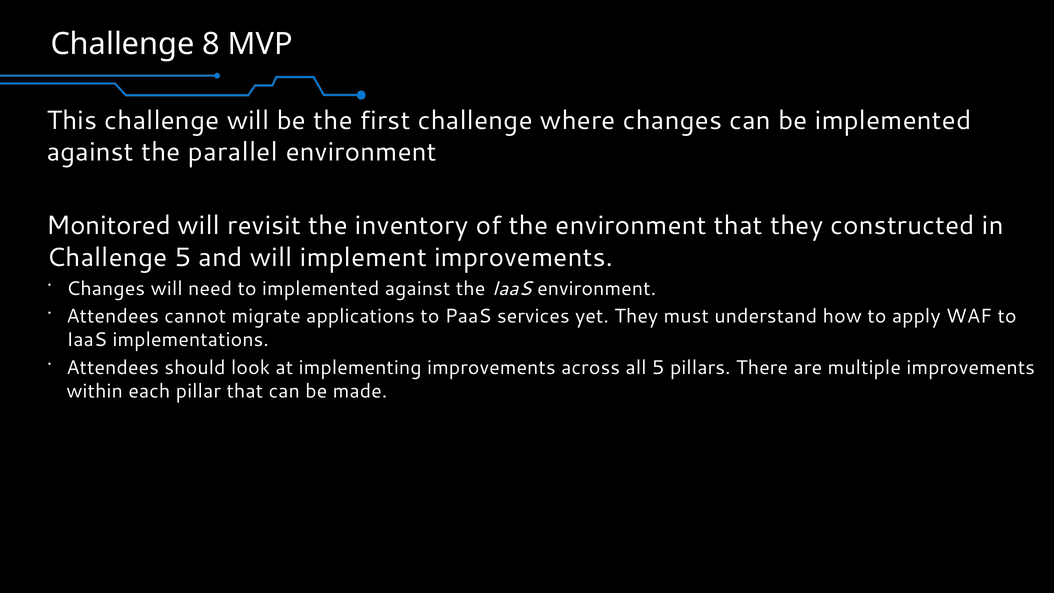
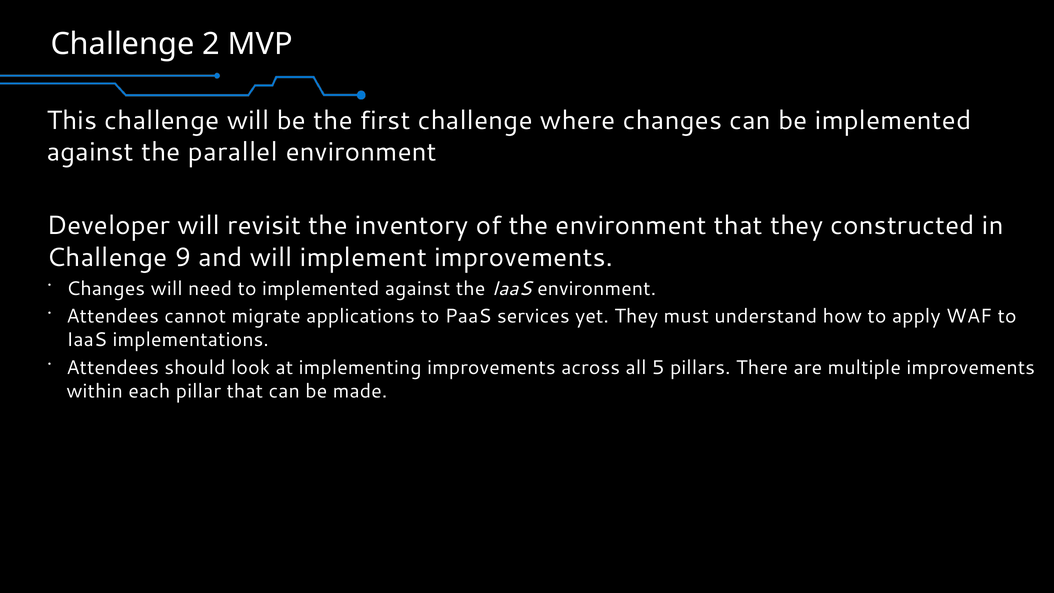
8: 8 -> 2 (211, 44)
Monitored: Monitored -> Developer (108, 226)
Challenge 5: 5 -> 9 (183, 257)
